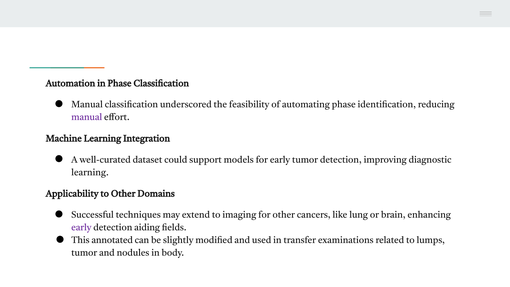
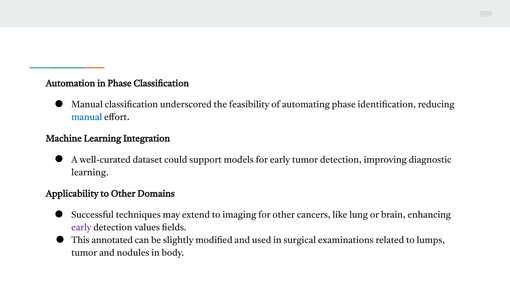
manual colour: purple -> blue (87, 117)
aiding: aiding -> values (147, 227)
transfer: transfer -> surgical (300, 240)
